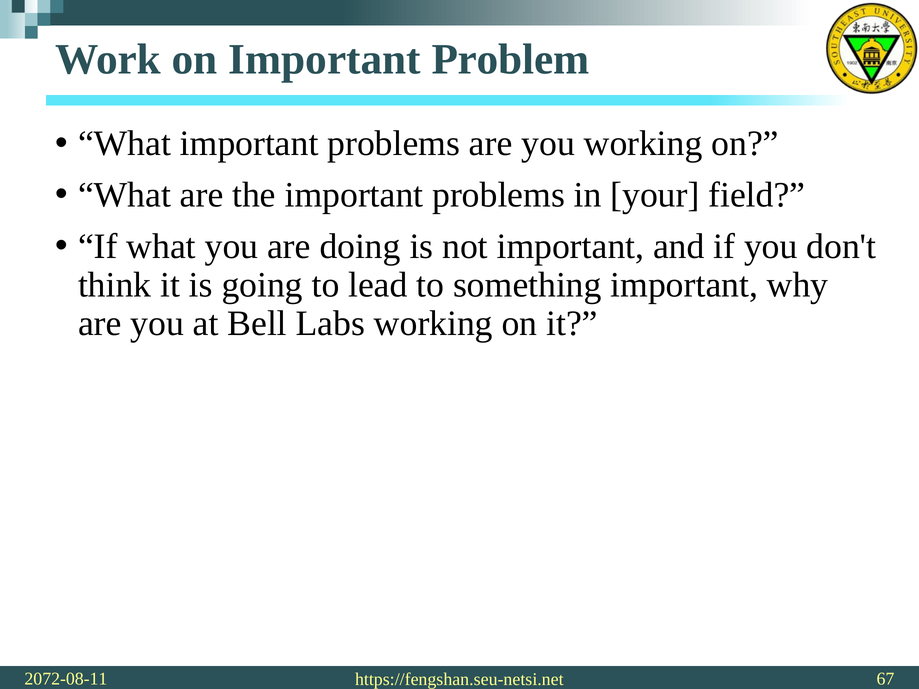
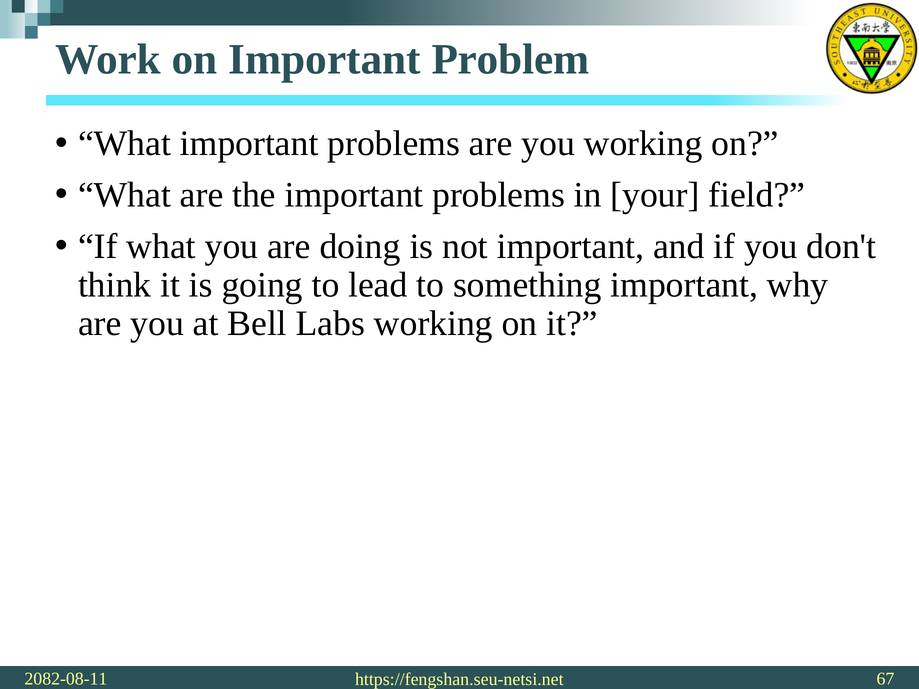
2072-08-11: 2072-08-11 -> 2082-08-11 (66, 679)
